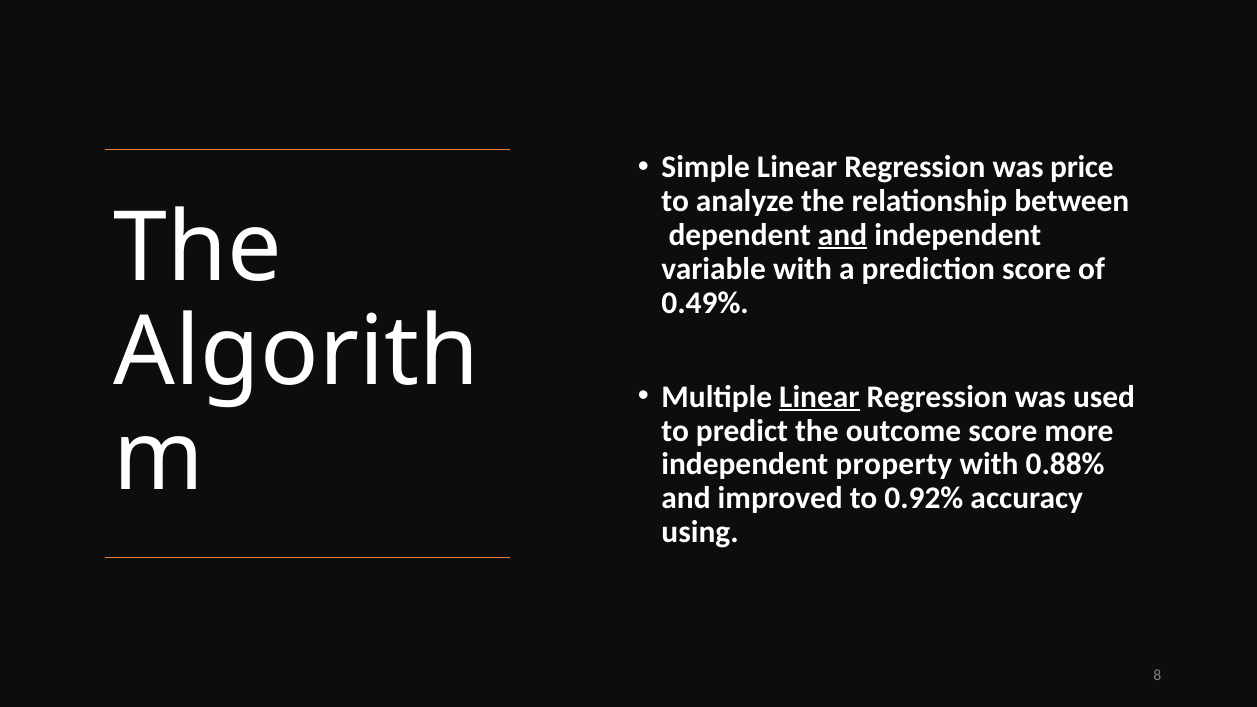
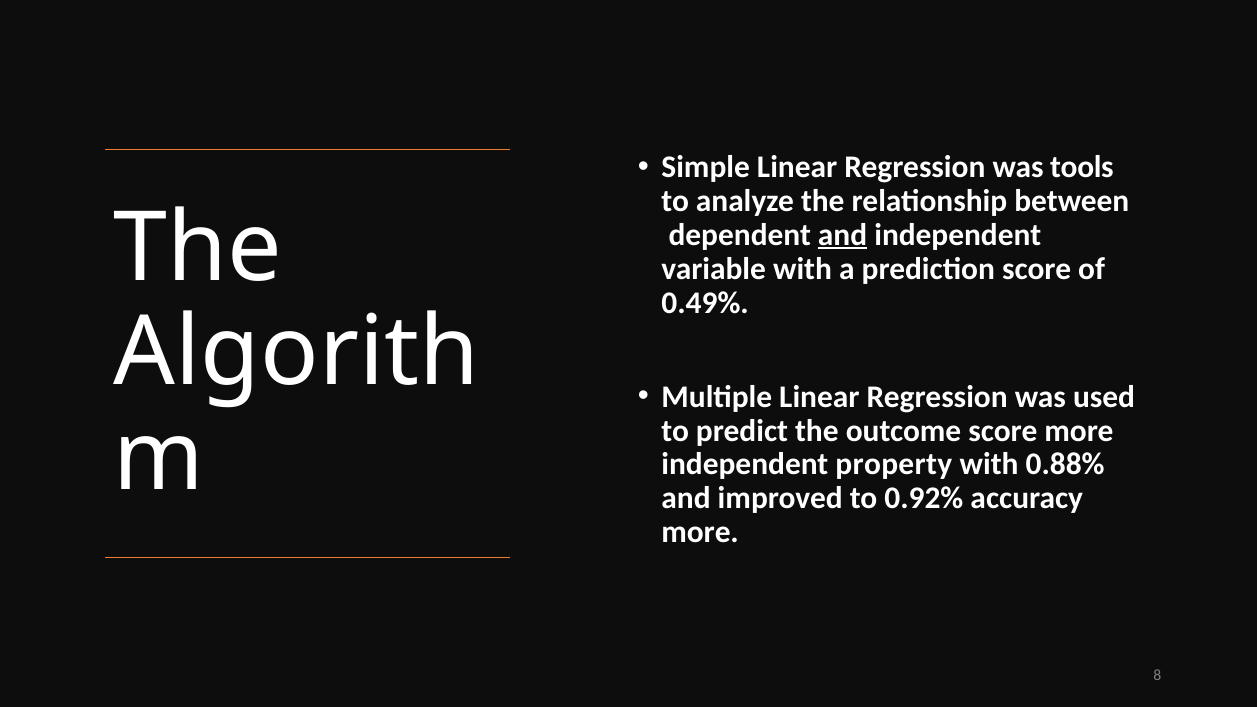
price: price -> tools (1082, 167)
Linear underline: present -> none (819, 397)
using: using -> more (700, 532)
